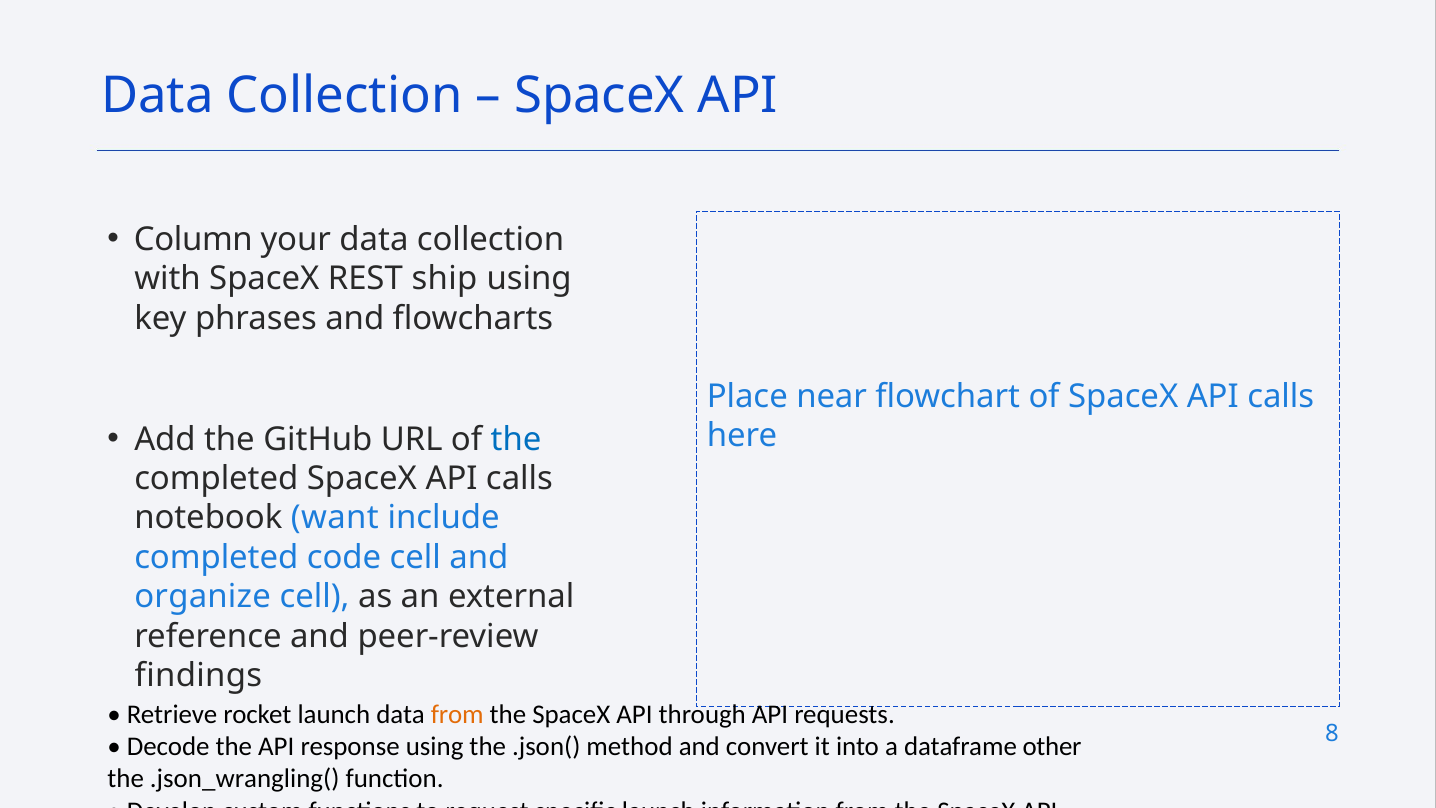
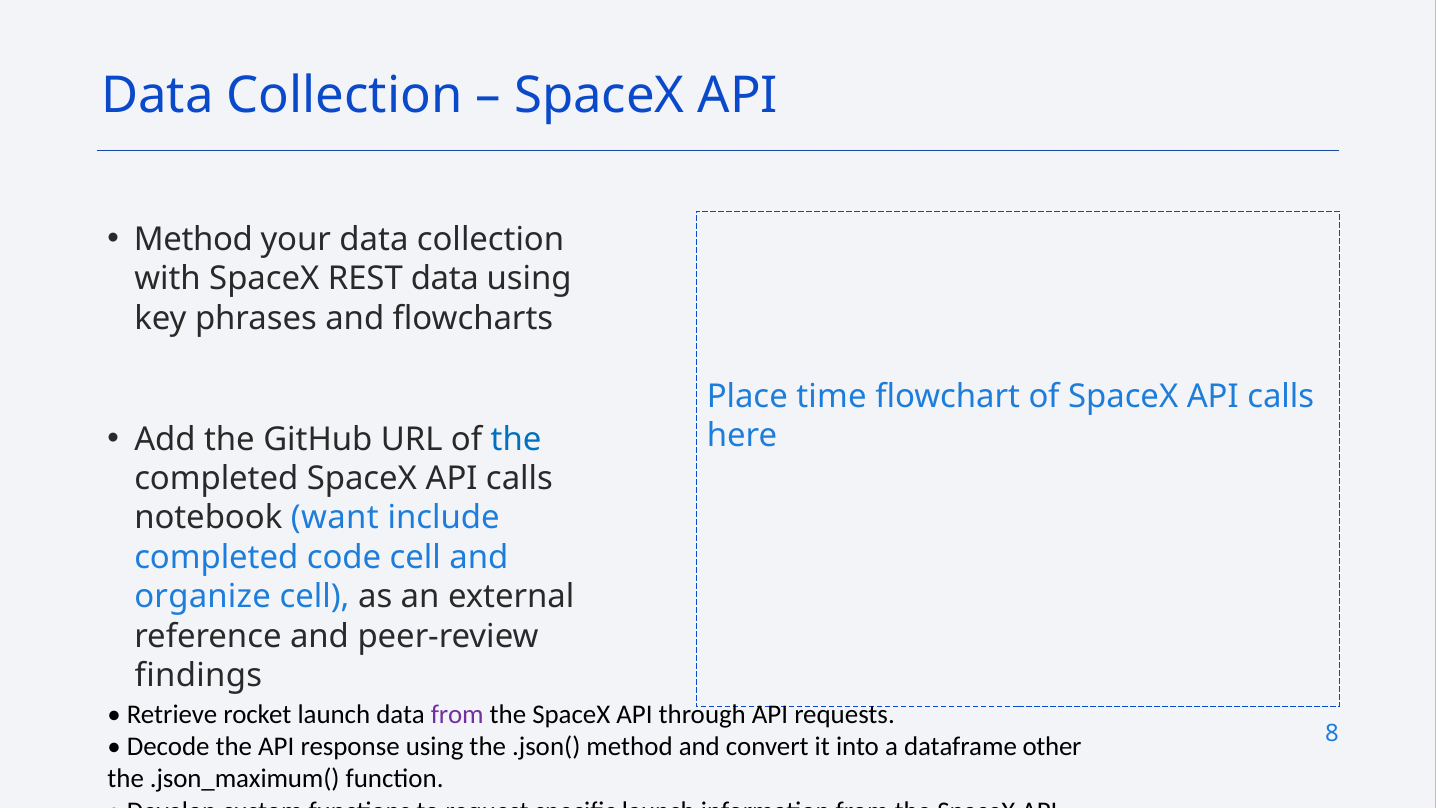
Column: Column -> Method (193, 239)
REST ship: ship -> data (445, 279)
near: near -> time (831, 396)
from colour: orange -> purple (457, 714)
.json_wrangling(: .json_wrangling( -> .json_maximum( (245, 779)
